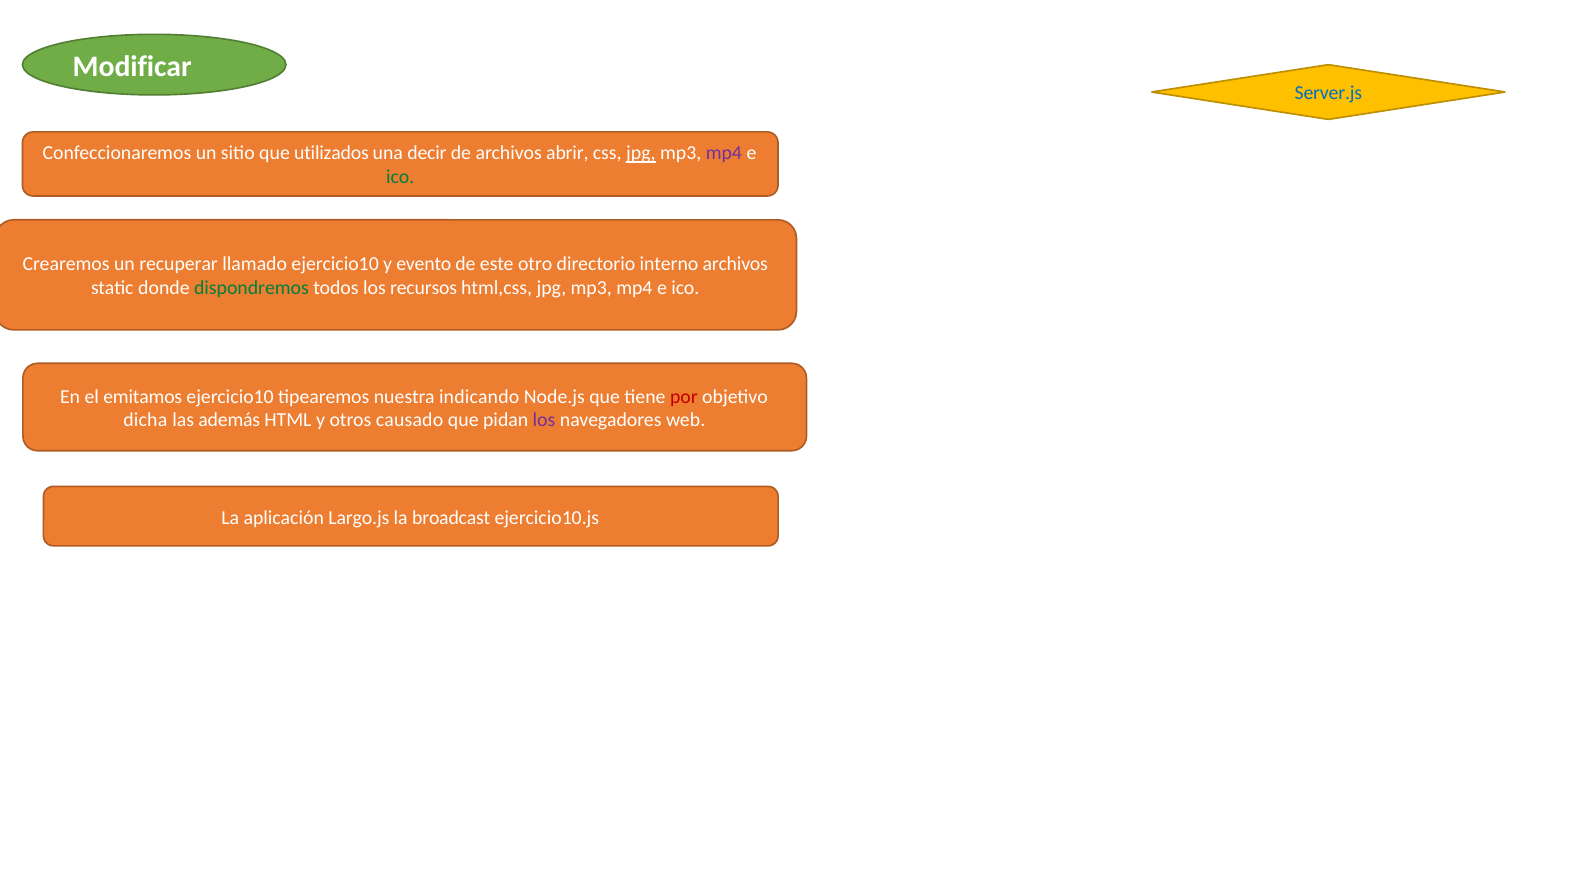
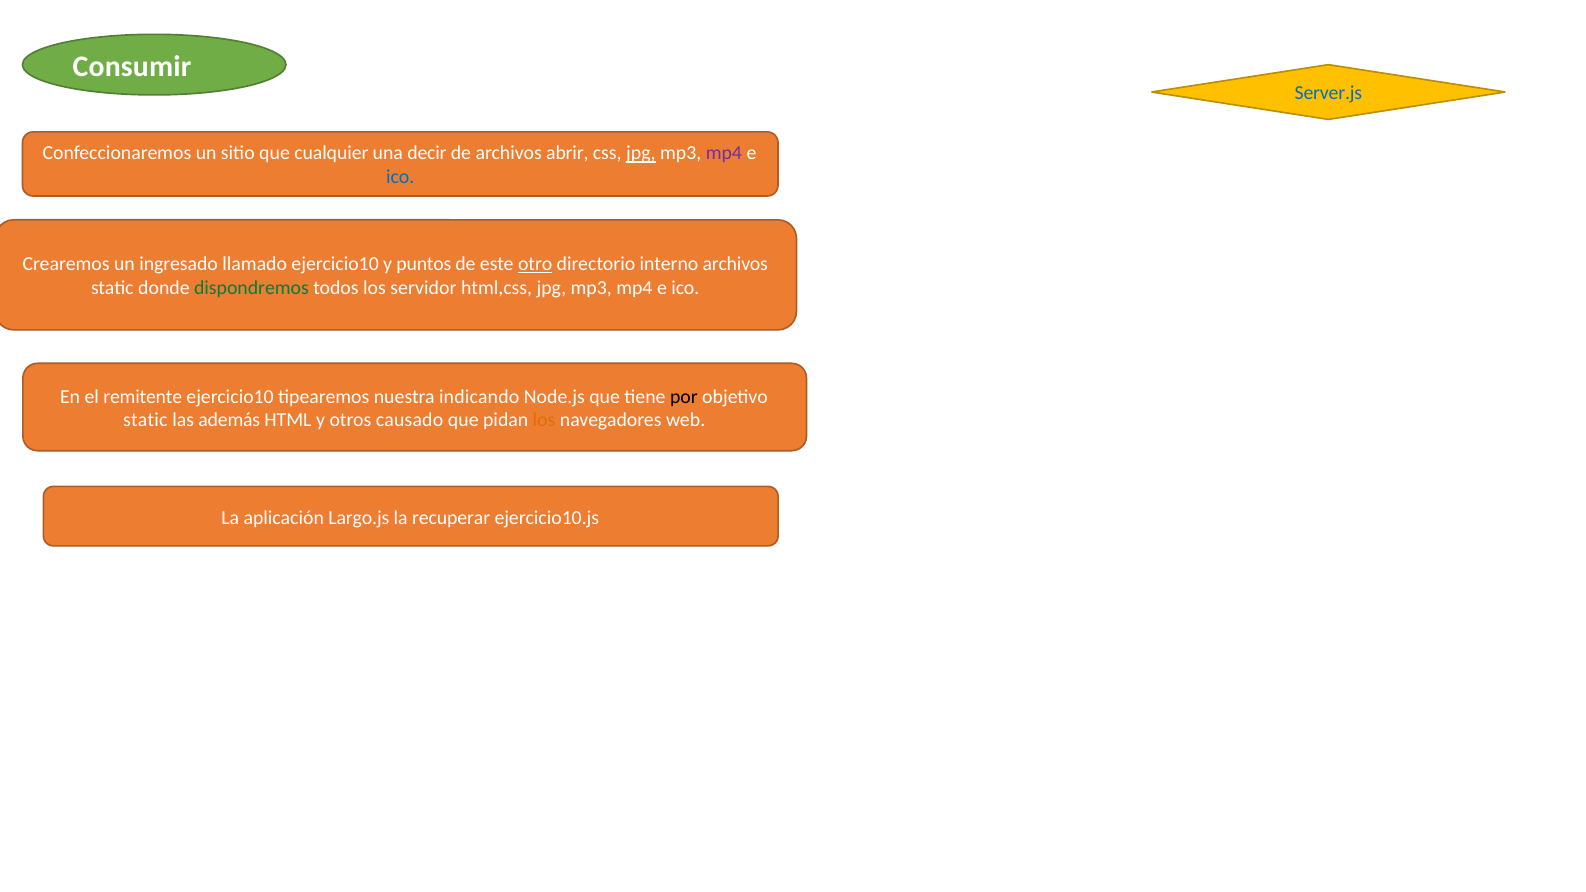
Modificar: Modificar -> Consumir (132, 67)
utilizados: utilizados -> cualquier (331, 153)
ico colour: green -> blue (400, 177)
recuperar: recuperar -> ingresado (179, 264)
evento: evento -> puntos (424, 264)
otro underline: none -> present (535, 264)
recursos: recursos -> servidor (423, 288)
emitamos: emitamos -> remitente (143, 397)
por colour: red -> black (684, 397)
dicha: dicha -> static (145, 420)
los colour: purple -> orange (544, 420)
broadcast: broadcast -> recuperar (451, 518)
